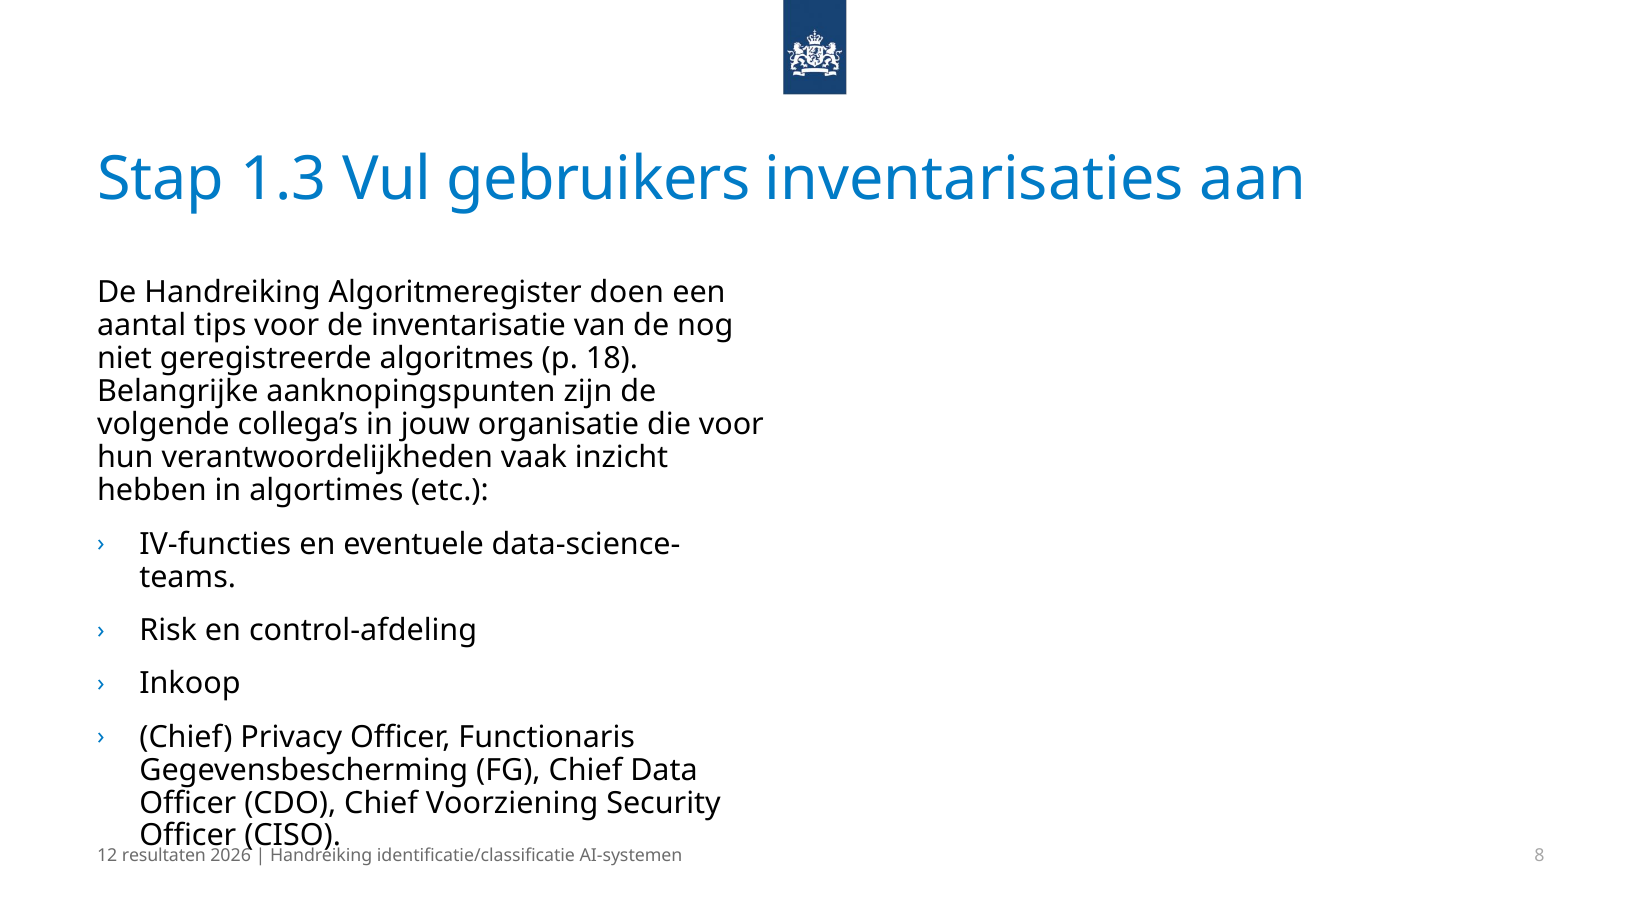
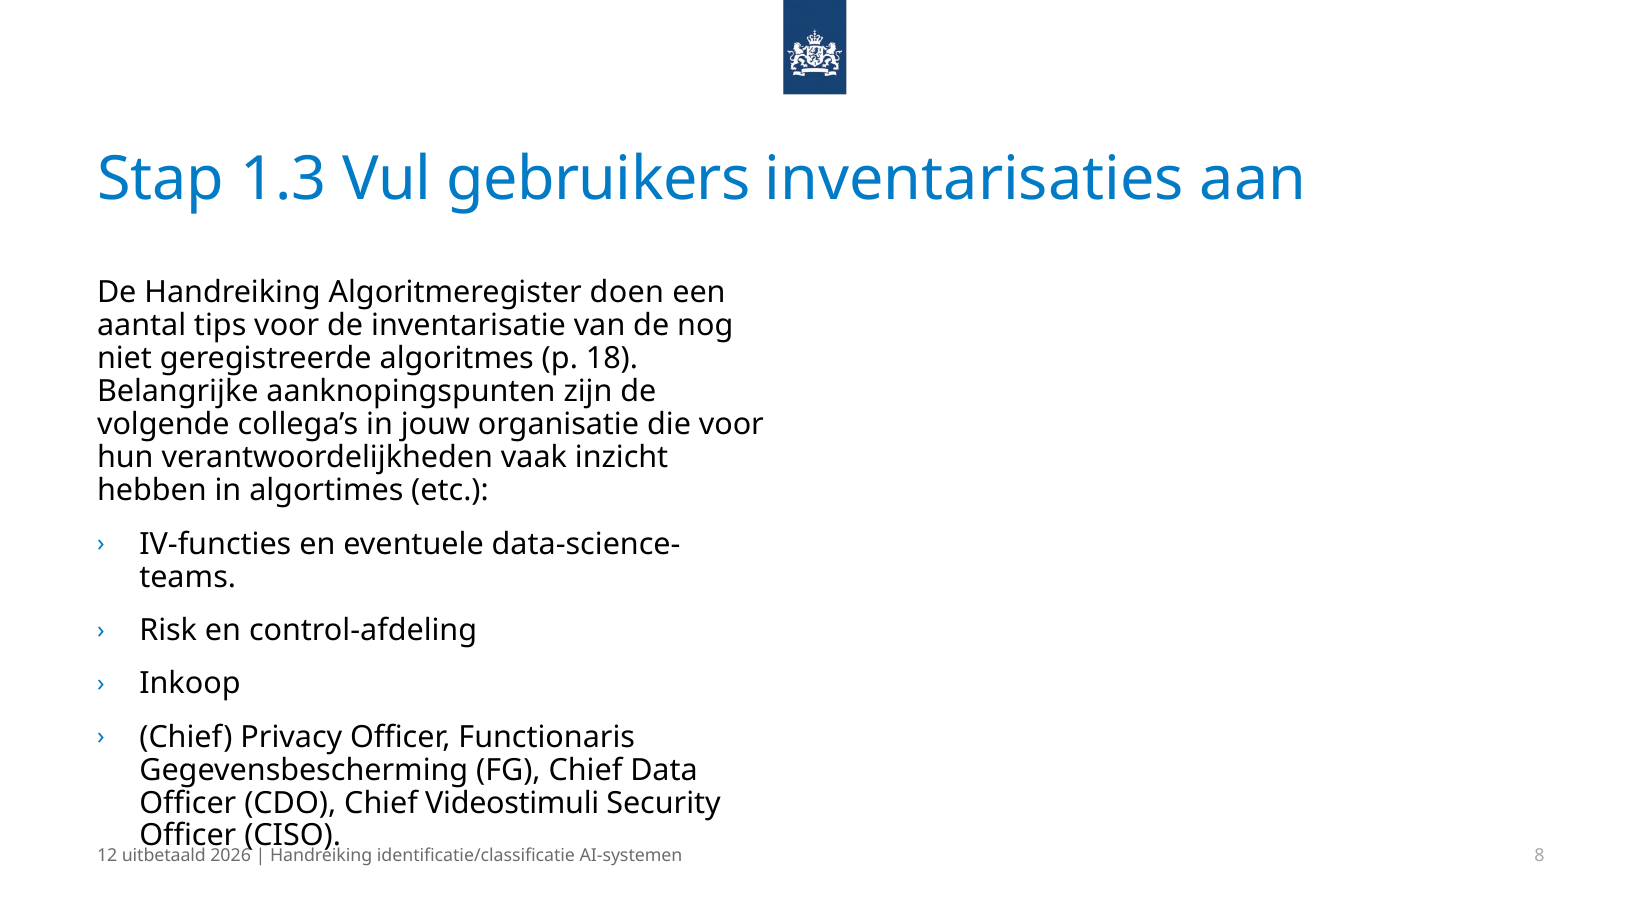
Voorziening: Voorziening -> Videostimuli (512, 803)
resultaten: resultaten -> uitbetaald (164, 856)
